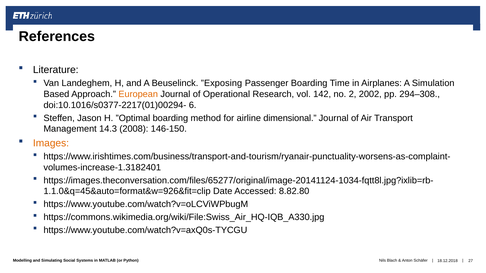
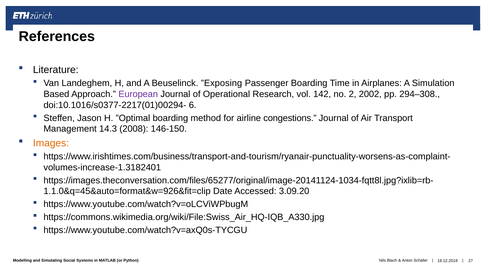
European colour: orange -> purple (138, 94)
dimensional: dimensional -> congestions (290, 118)
8.82.80: 8.82.80 -> 3.09.20 (294, 192)
